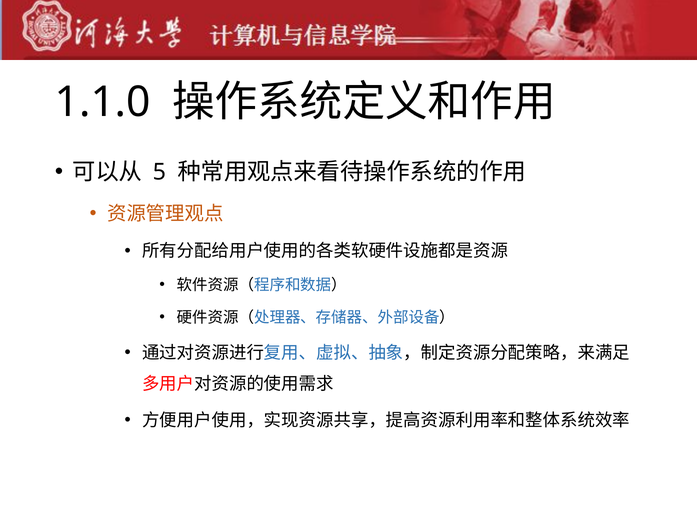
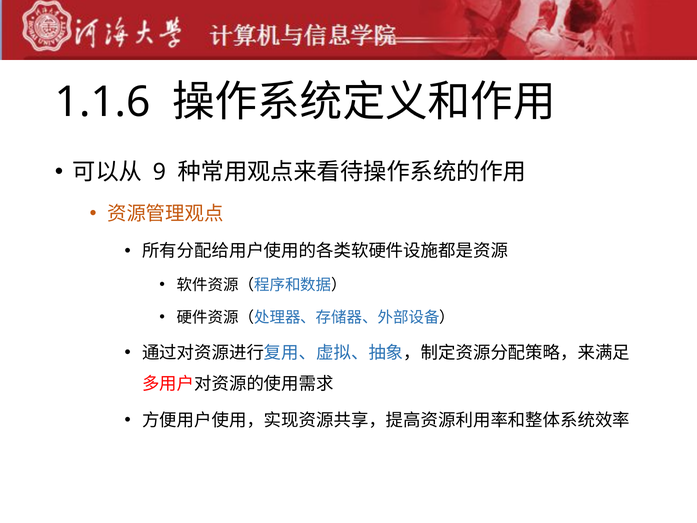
1.1.0: 1.1.0 -> 1.1.6 (103, 102)
5: 5 -> 9 (159, 172)
